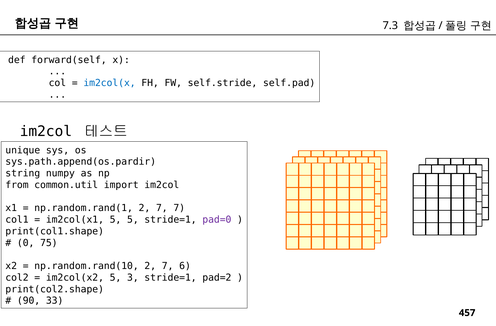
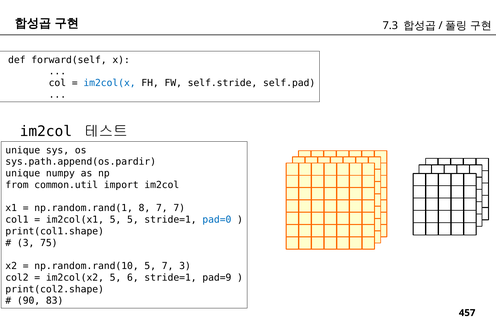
string: string -> unique (23, 173)
np.random.rand(1 2: 2 -> 8 (144, 208)
pad=0 colour: purple -> blue (217, 220)
0: 0 -> 3 (26, 243)
np.random.rand(10 2: 2 -> 5 (150, 266)
7 6: 6 -> 3 (185, 266)
3: 3 -> 6 (133, 277)
pad=2: pad=2 -> pad=9 (217, 277)
33: 33 -> 83 (55, 301)
